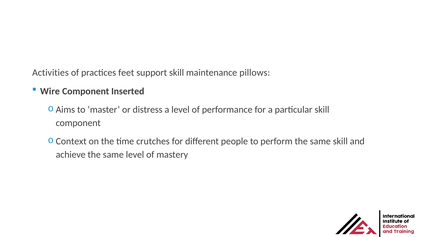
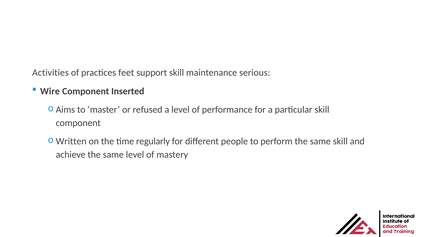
pillows: pillows -> serious (255, 73)
distress: distress -> refused (148, 110)
Context: Context -> Written (71, 141)
crutches: crutches -> regularly (153, 141)
